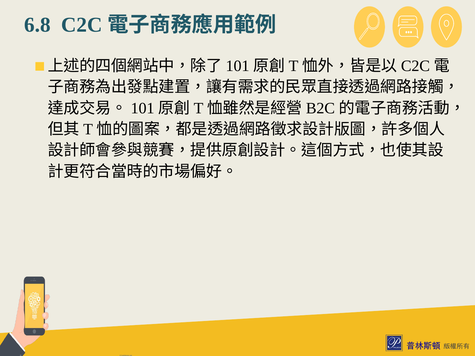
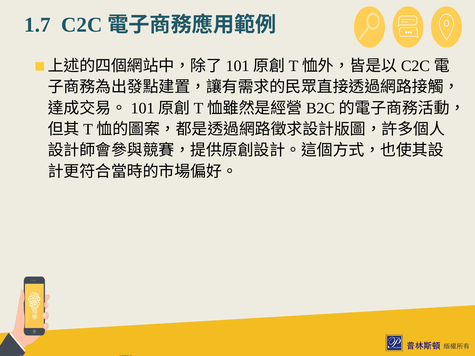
6.8: 6.8 -> 1.7 (37, 25)
